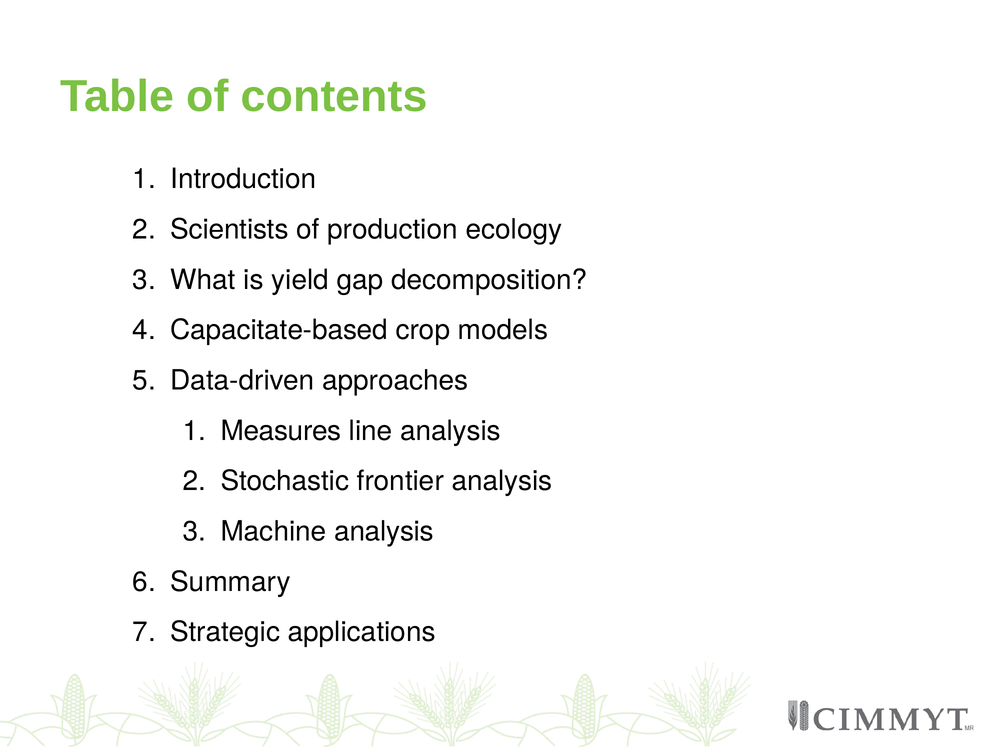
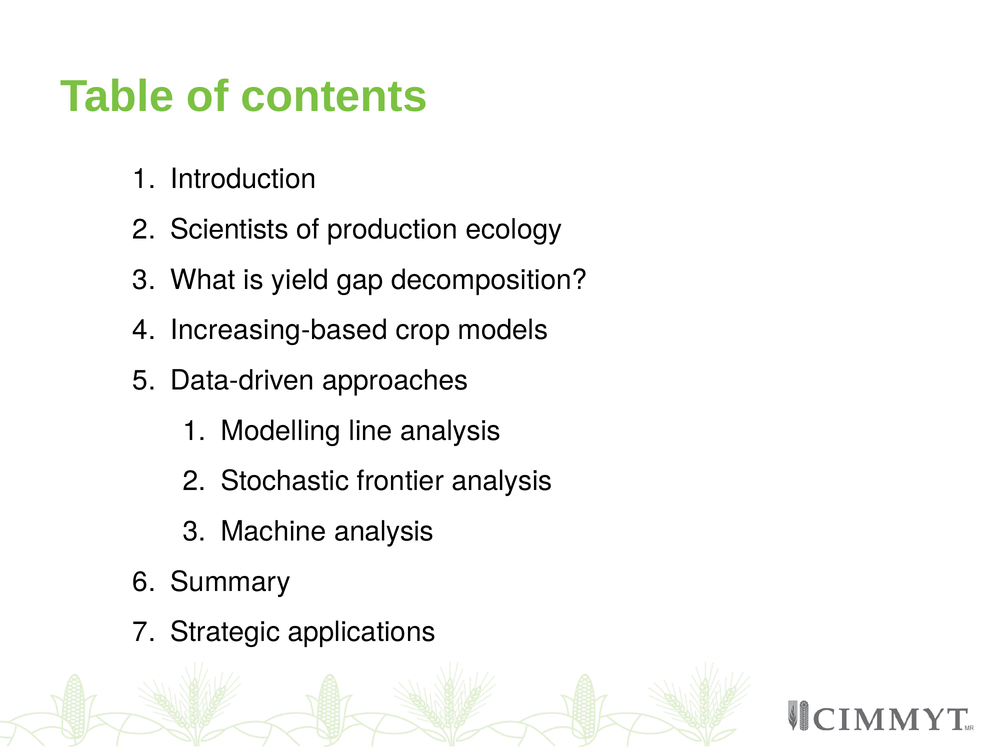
Capacitate-based: Capacitate-based -> Increasing-based (279, 330)
Measures: Measures -> Modelling (281, 431)
